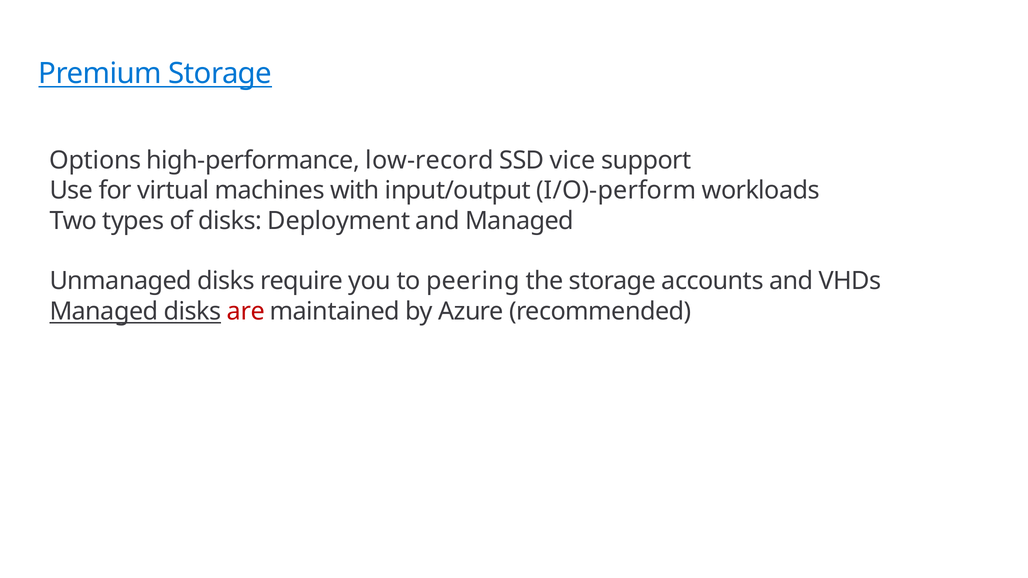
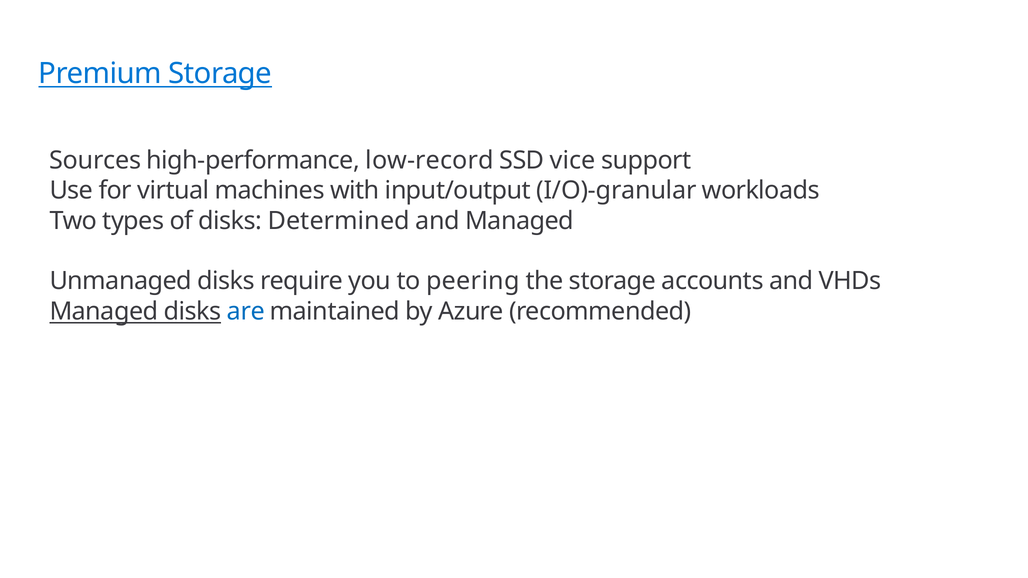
Options: Options -> Sources (95, 160)
I/O)-perform: I/O)-perform -> I/O)-granular (616, 191)
Deployment: Deployment -> Determined (339, 221)
are colour: red -> blue (246, 311)
